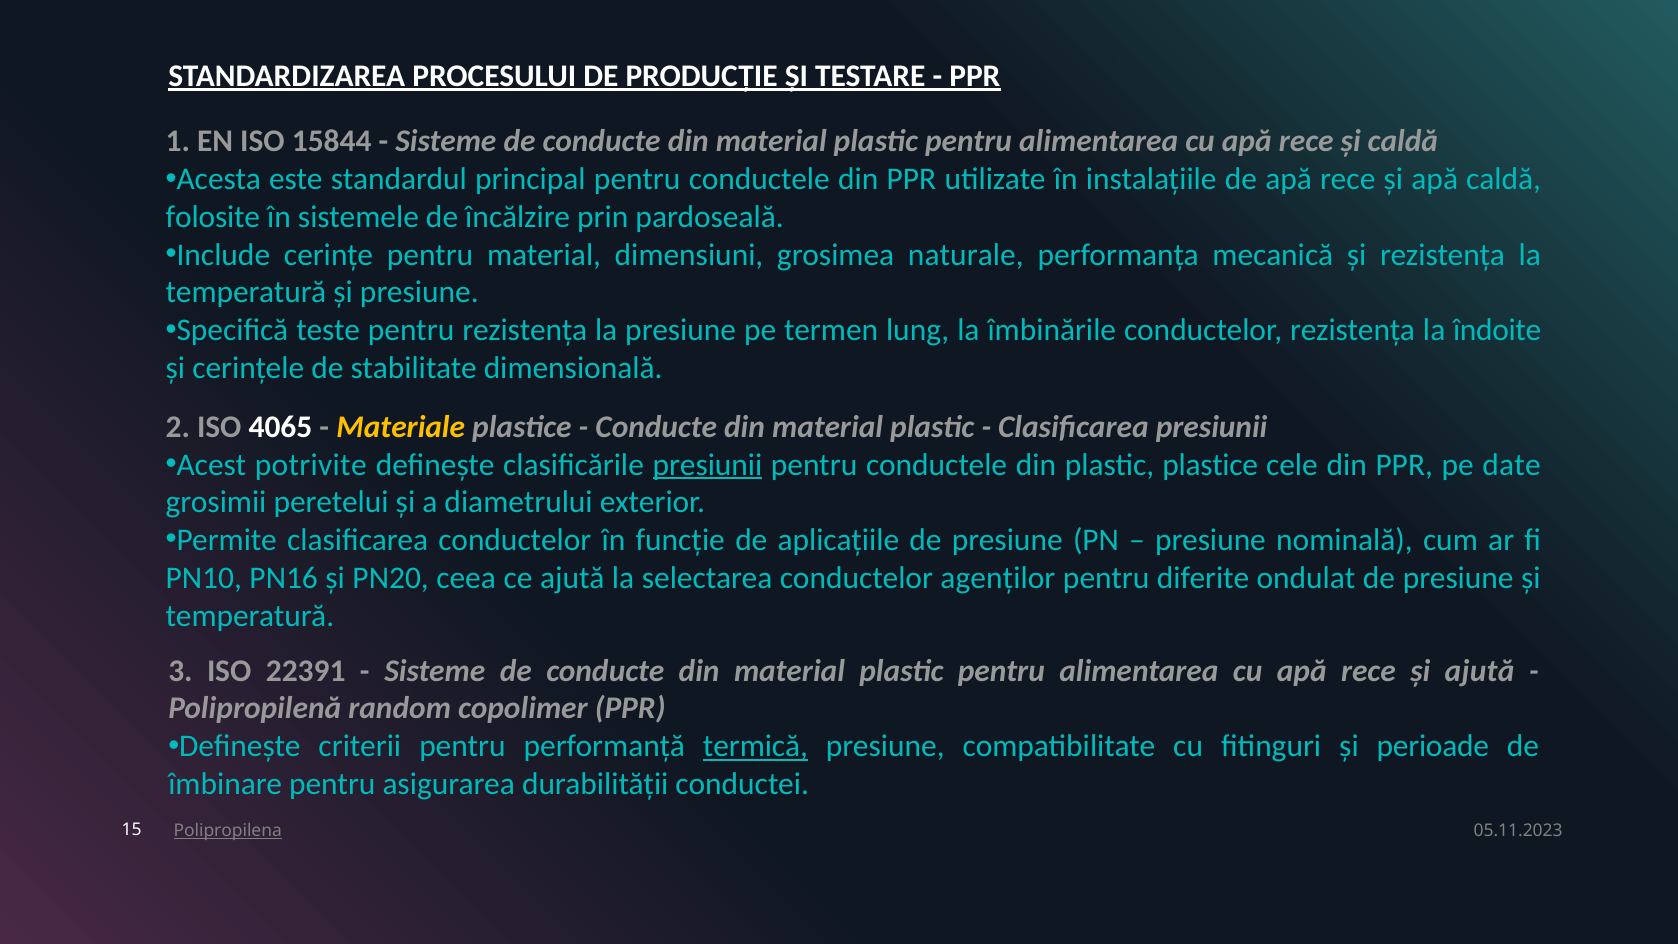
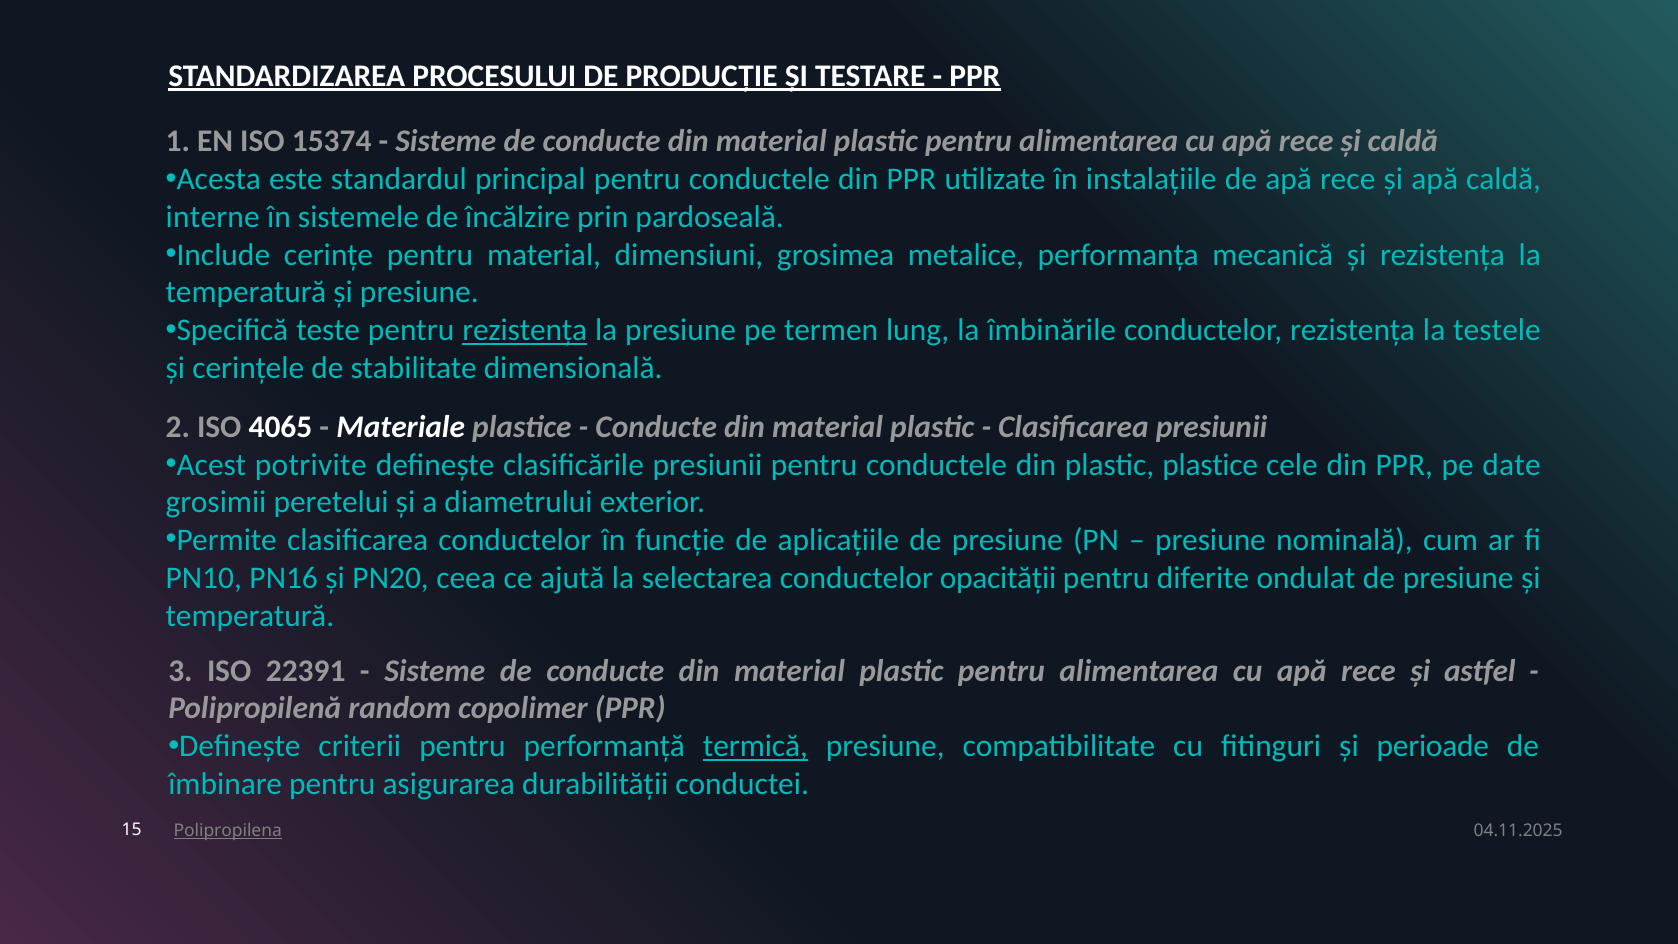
15844: 15844 -> 15374 (332, 142)
folosite: folosite -> interne (213, 217)
naturale: naturale -> metalice (966, 255)
rezistența underline: none -> present (525, 330)
îndoite: îndoite -> testele (1497, 330)
Materiale colour: yellow -> white (401, 427)
presiunii underline: present -> none (707, 465)
agenților: agenților -> opacității (998, 578)
și ajută: ajută -> astfel (1480, 671)
05.11.2023: 05.11.2023 -> 04.11.2025 (1518, 831)
